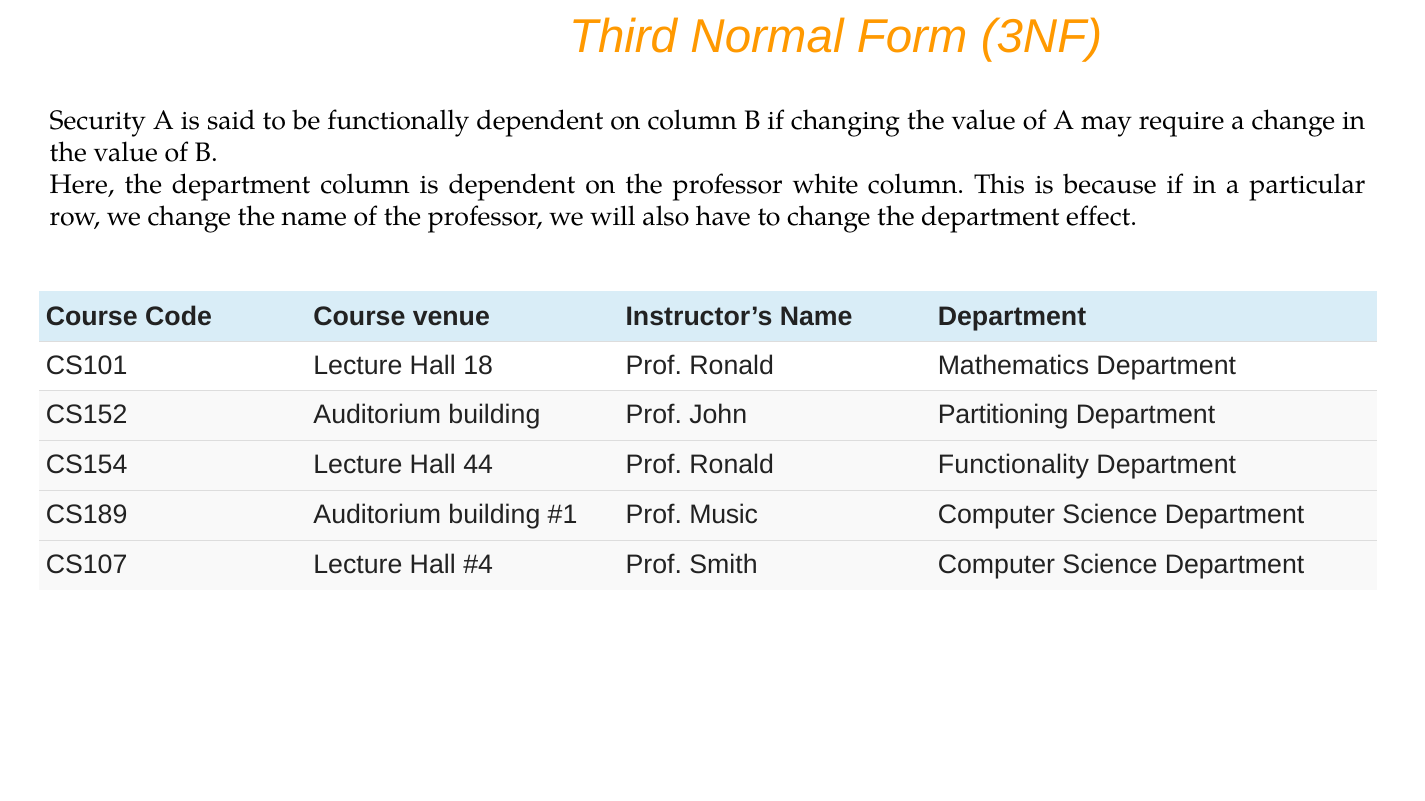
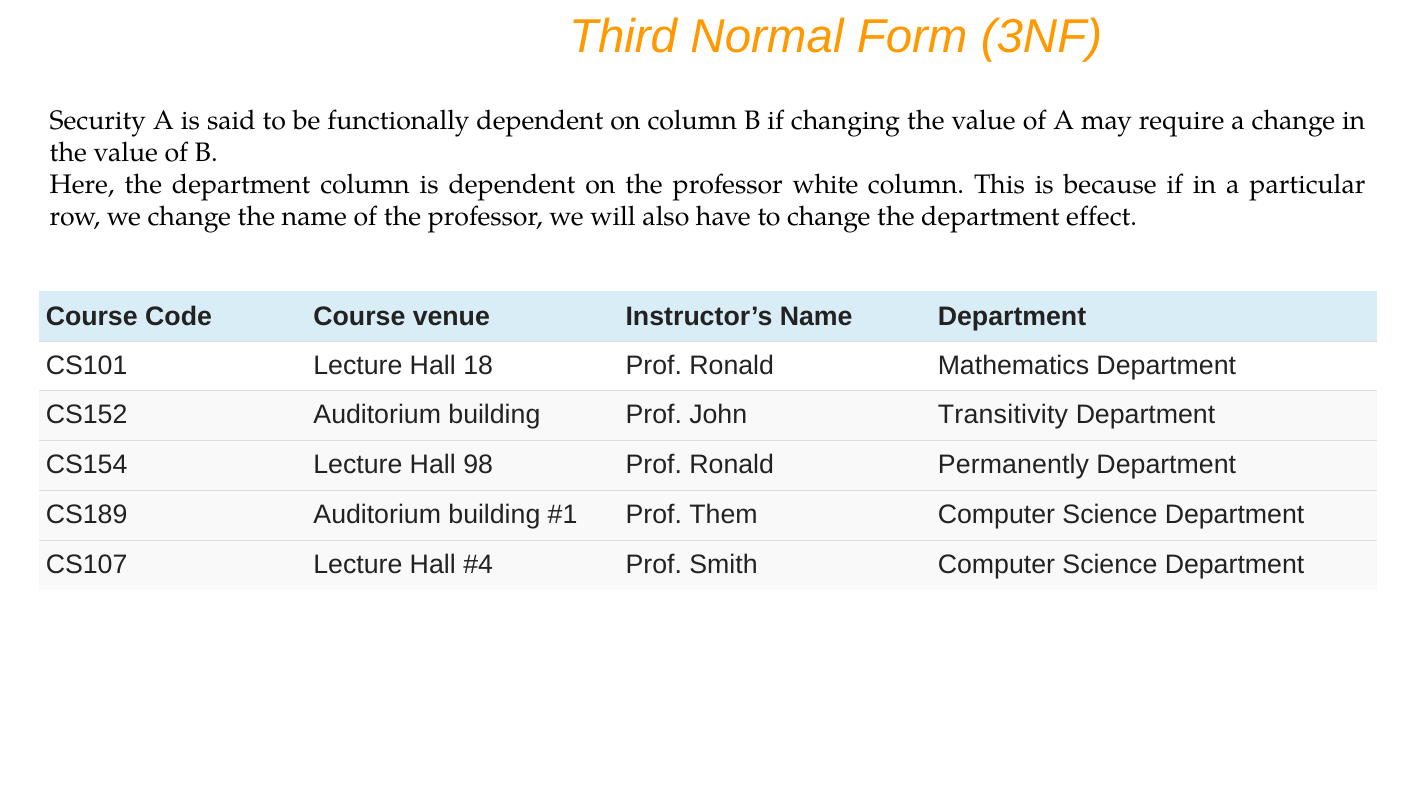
Partitioning: Partitioning -> Transitivity (1003, 415)
44: 44 -> 98 (478, 465)
Functionality: Functionality -> Permanently (1013, 465)
Music: Music -> Them (723, 515)
